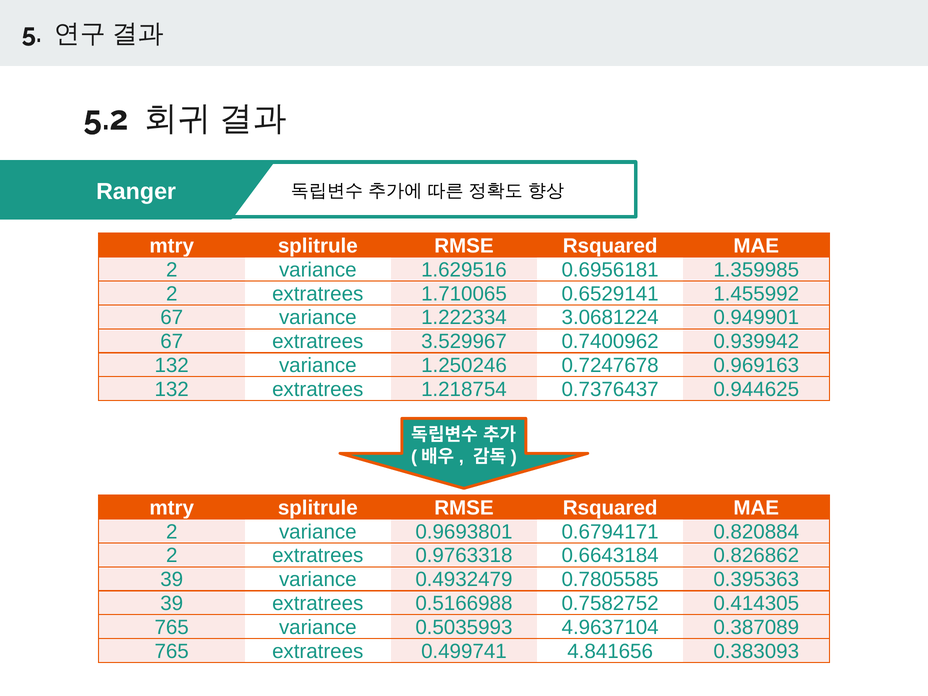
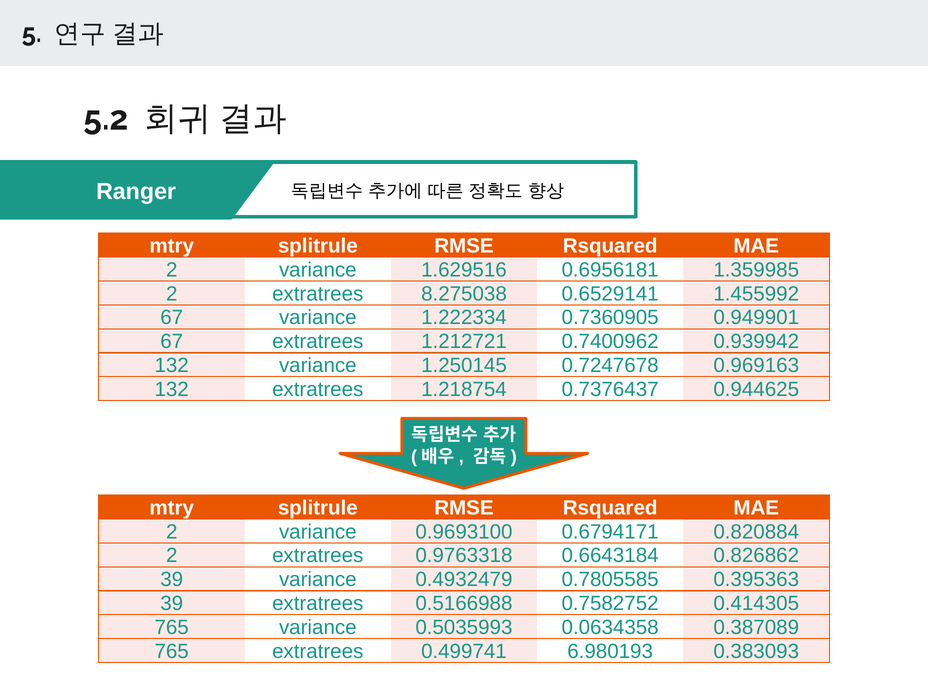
1.710065: 1.710065 -> 8.275038 (464, 294)
3.0681224: 3.0681224 -> 0.7360905 (610, 318)
3.529967: 3.529967 -> 1.212721 (464, 342)
1.250246: 1.250246 -> 1.250145 (464, 365)
0.9693801: 0.9693801 -> 0.9693100 (464, 532)
4.9637104: 4.9637104 -> 0.0634358 (610, 627)
4.841656: 4.841656 -> 6.980193 (610, 651)
